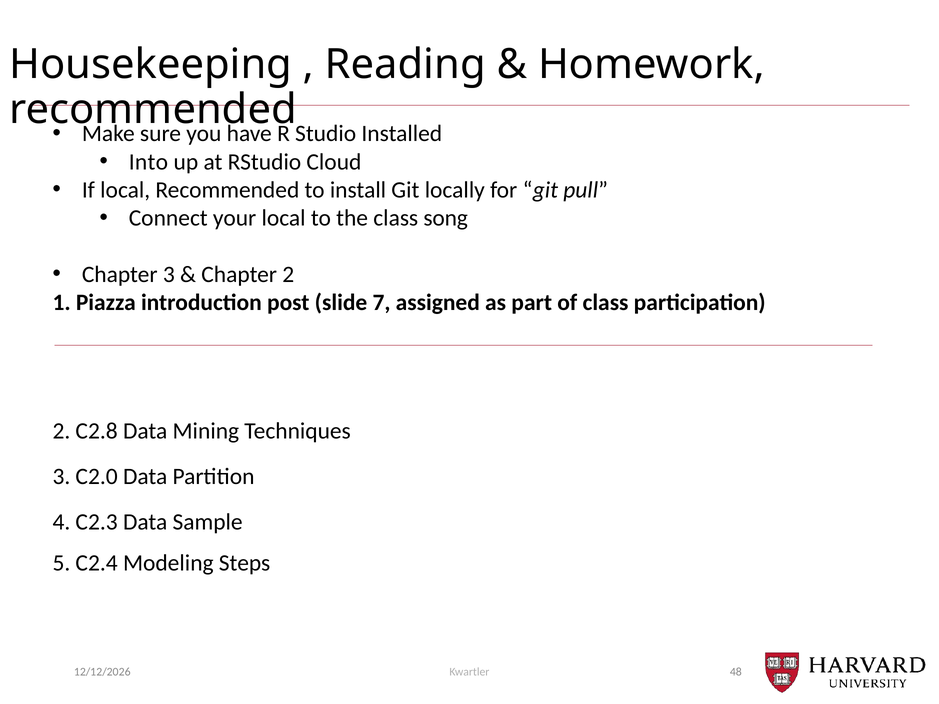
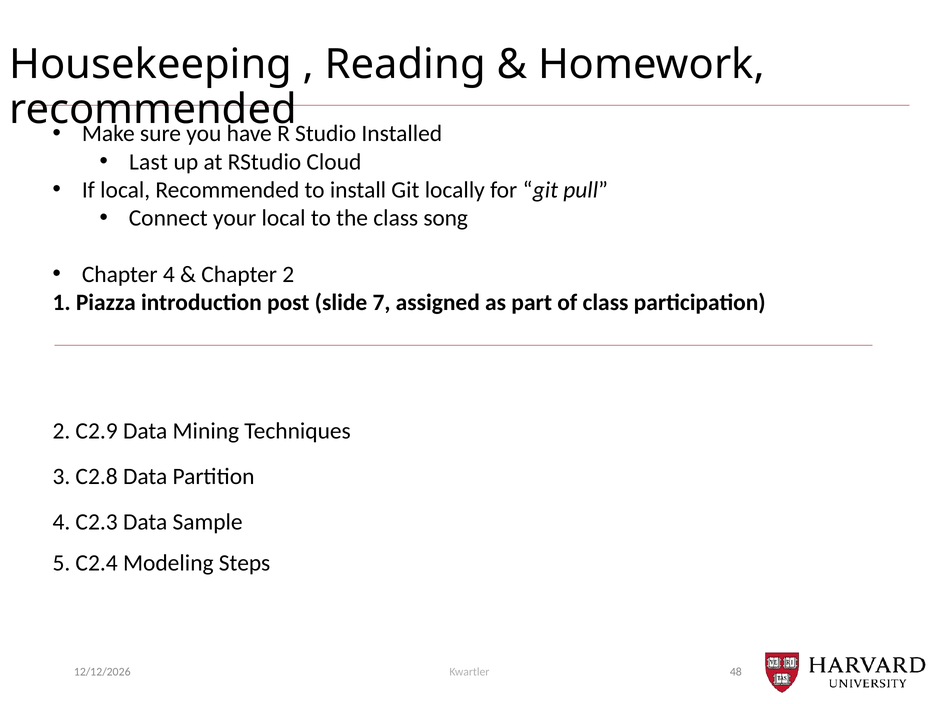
Into: Into -> Last (148, 162)
Chapter 3: 3 -> 4 (169, 275)
C2.8: C2.8 -> C2.9 (97, 431)
C2.0: C2.0 -> C2.8 (97, 477)
